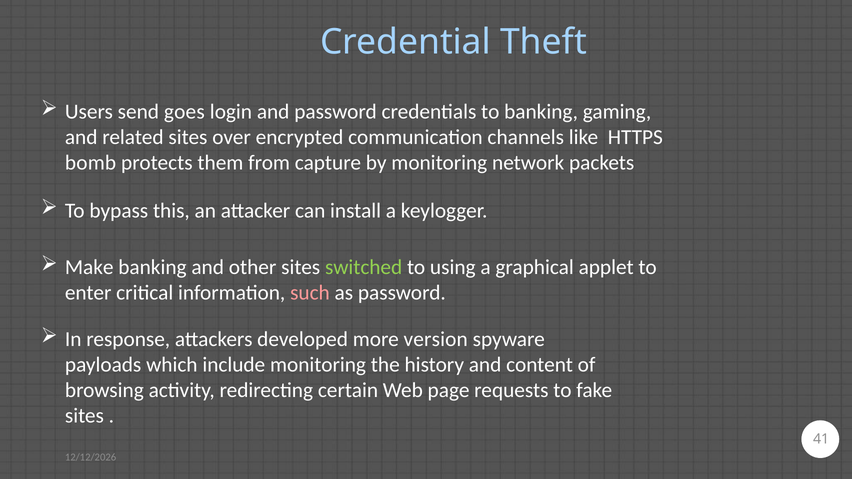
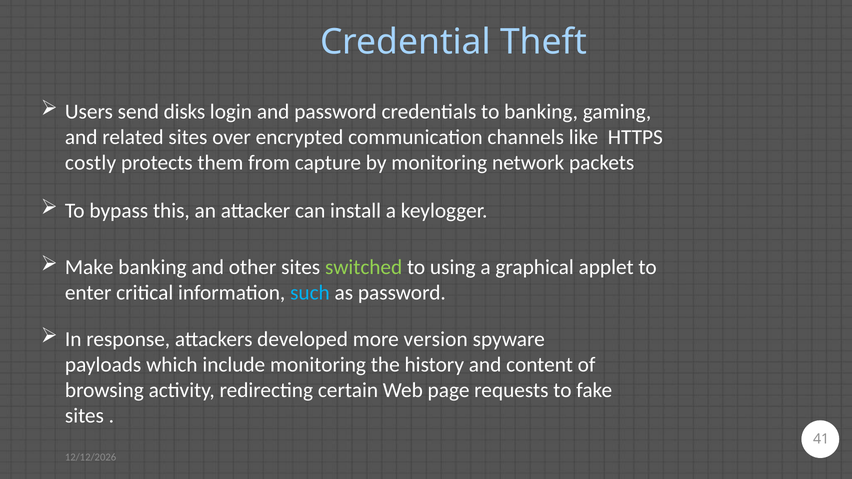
goes: goes -> disks (185, 112)
bomb: bomb -> costly (91, 163)
such colour: pink -> light blue (310, 293)
